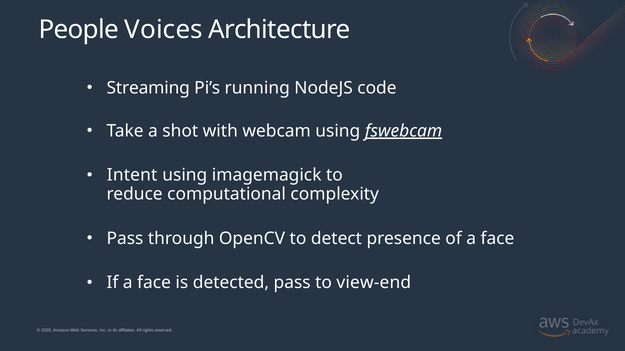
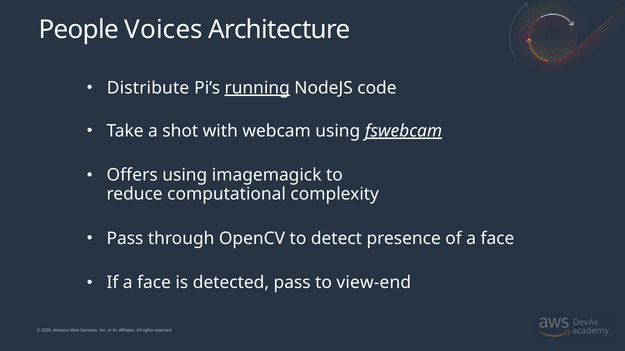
Streaming: Streaming -> Distribute (148, 88)
running underline: none -> present (257, 88)
Intent: Intent -> Offers (132, 175)
